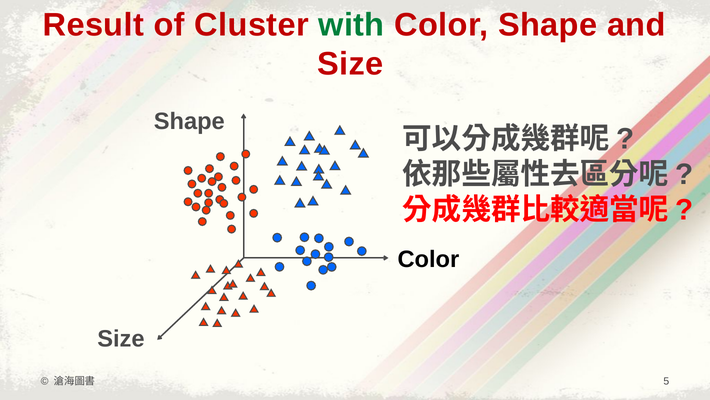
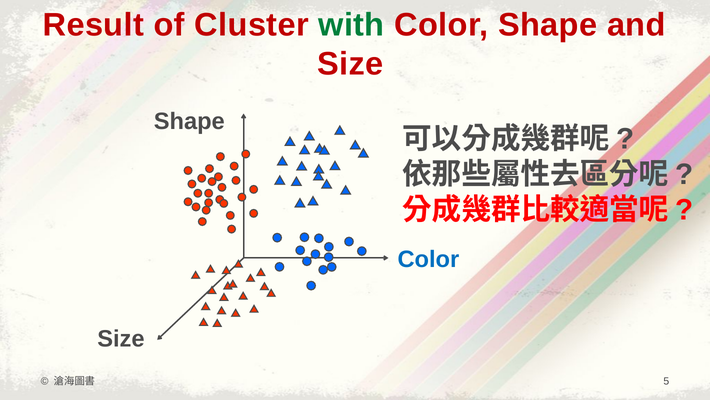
Color colour: black -> blue (428, 259)
